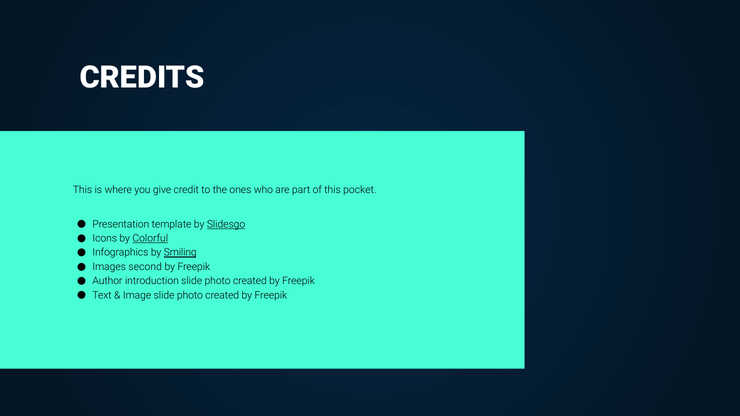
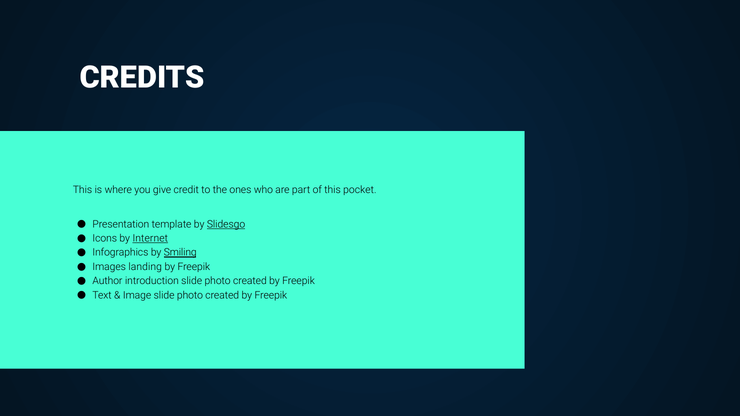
Colorful: Colorful -> Internet (150, 239)
second: second -> landing (145, 267)
